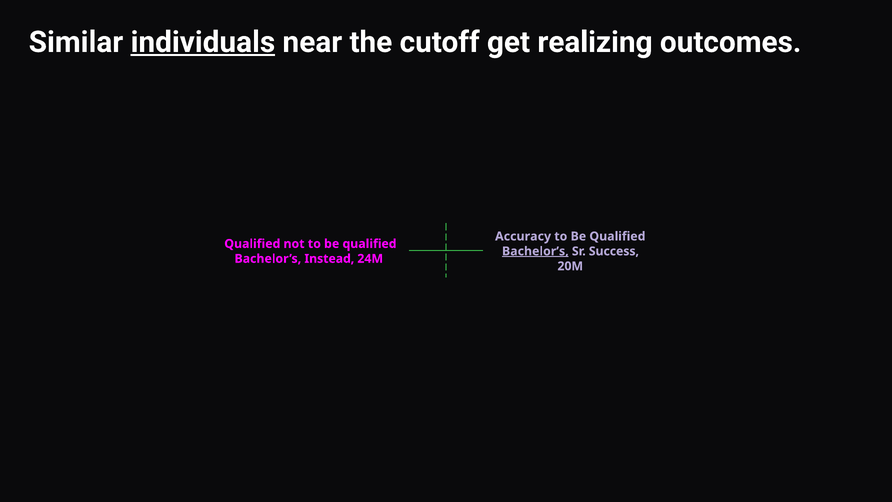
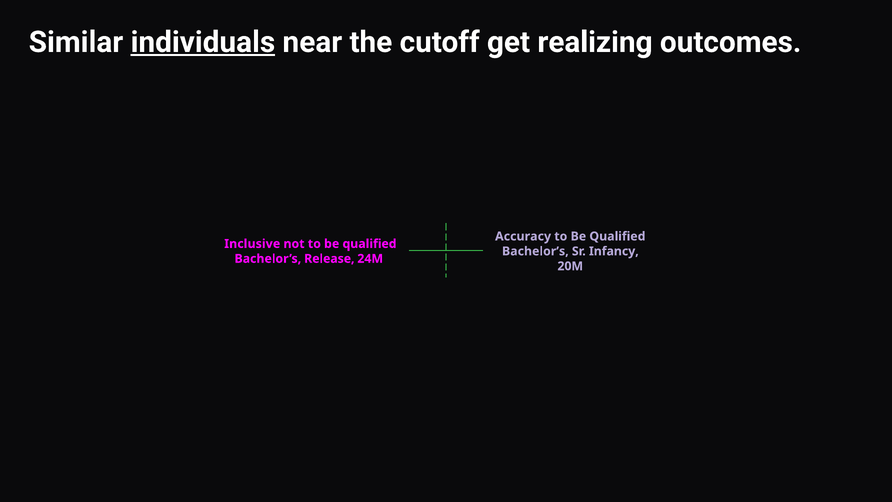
Qualified: Qualified -> Inclusive (252, 244)
Bachelor’s underline: present -> none (535, 251)
Success: Success -> Infancy (614, 251)
Instead: Instead -> Release (329, 259)
